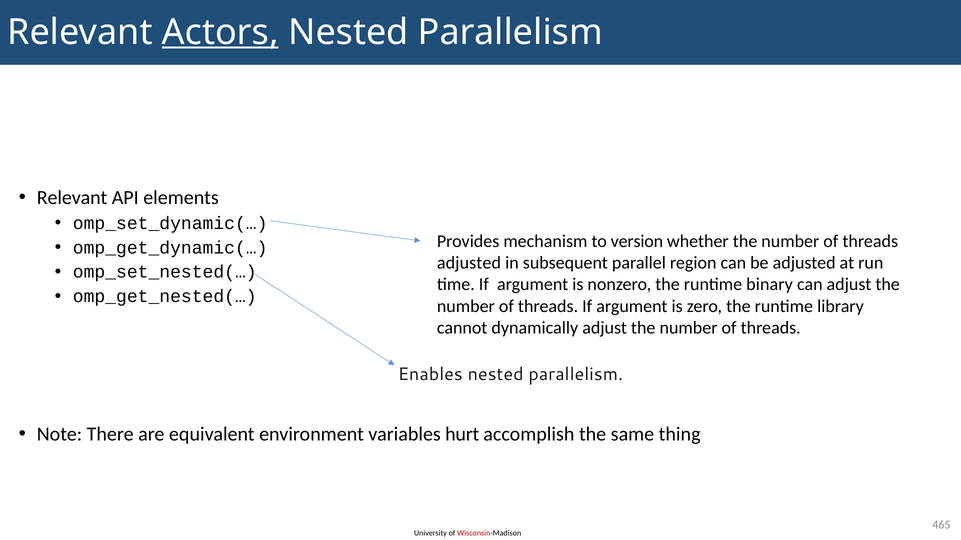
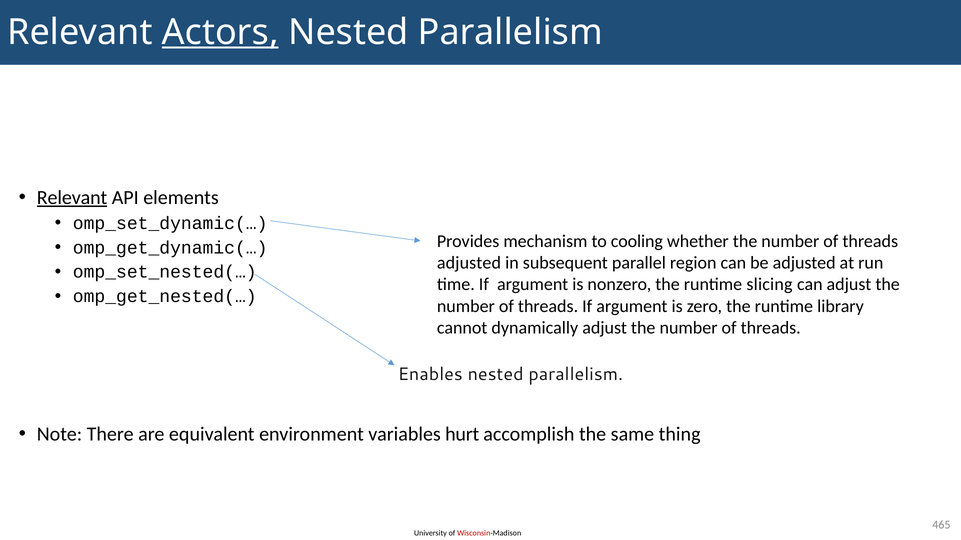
Relevant underline: none -> present (72, 198)
version: version -> cooling (637, 242)
binary: binary -> slicing (770, 285)
